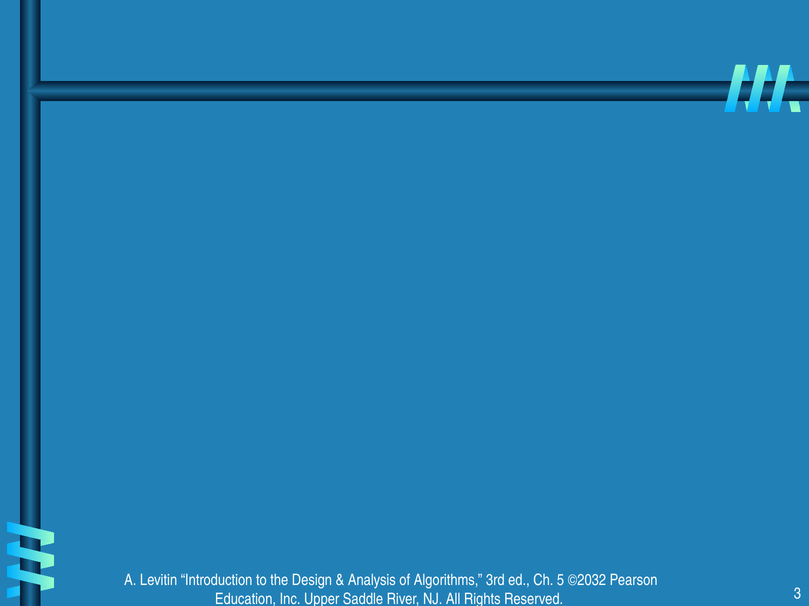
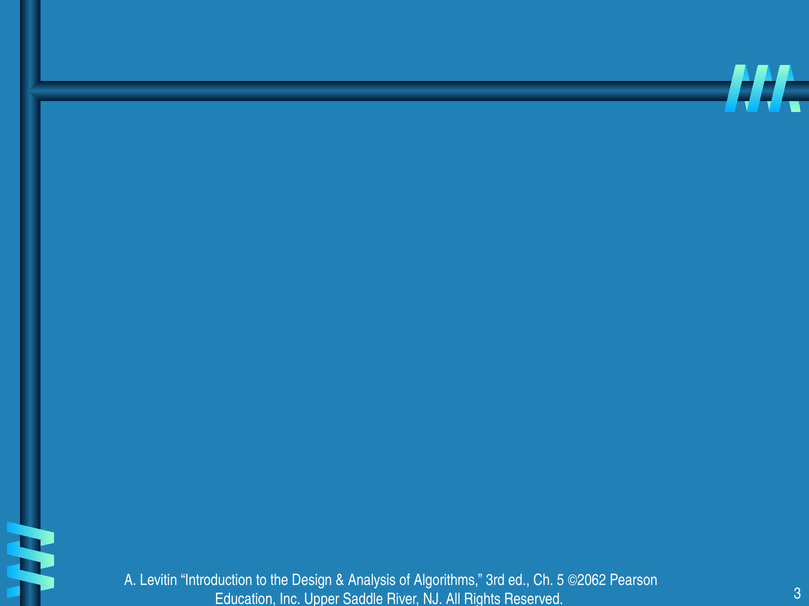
©2032: ©2032 -> ©2062 (587, 581)
